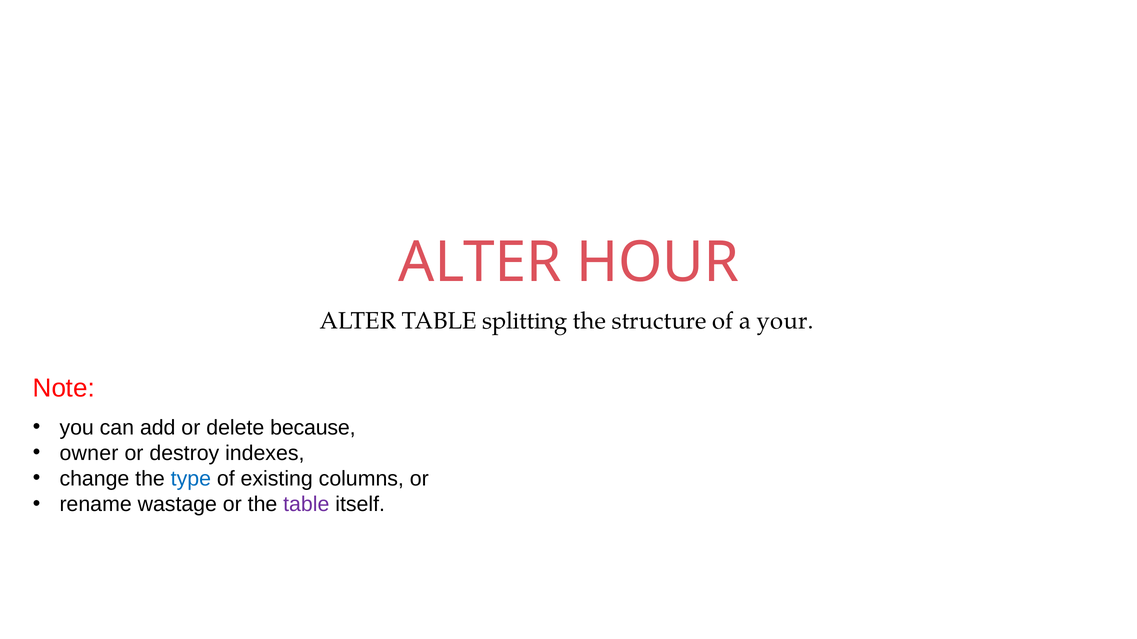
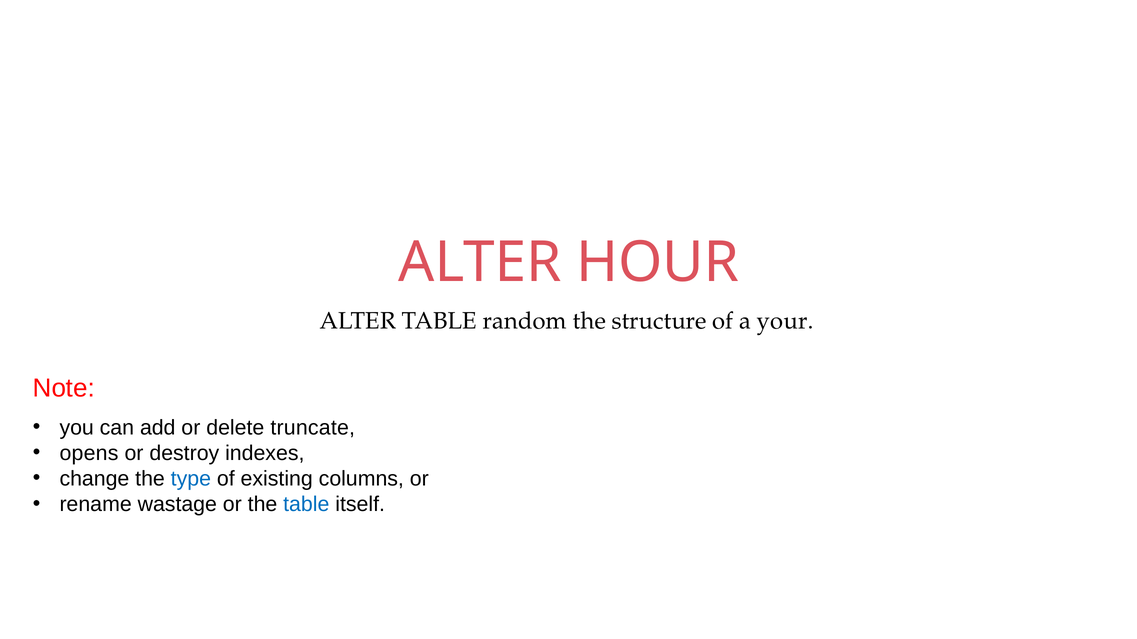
splitting: splitting -> random (525, 321)
because: because -> truncate (313, 428)
owner: owner -> opens (89, 453)
table colour: purple -> blue (306, 505)
